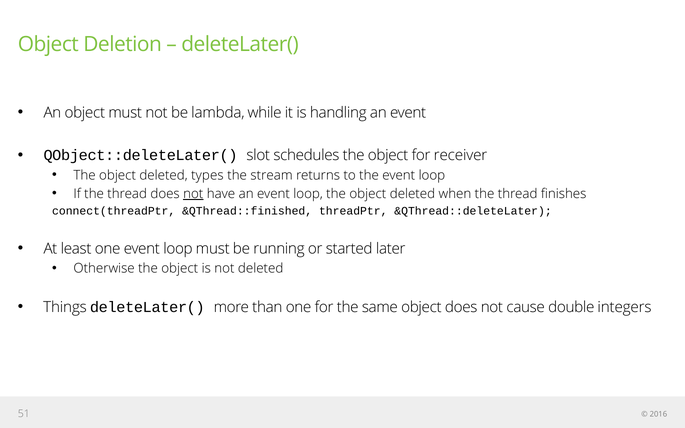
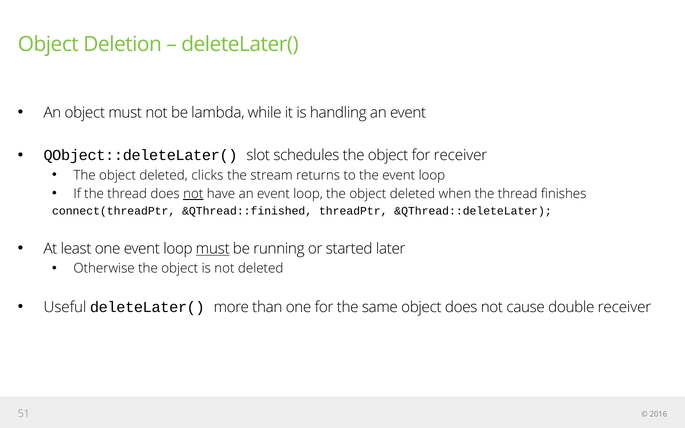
types: types -> clicks (207, 175)
must underline: none -> present (213, 249)
Things: Things -> Useful (65, 307)
double integers: integers -> receiver (624, 307)
